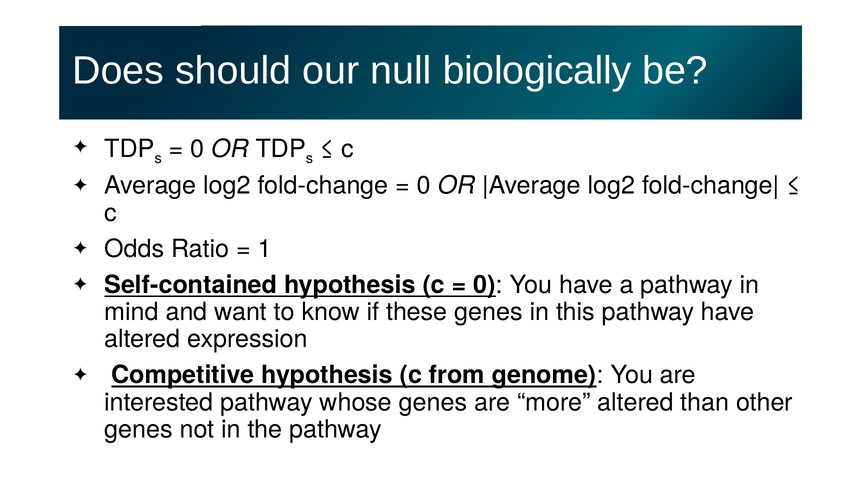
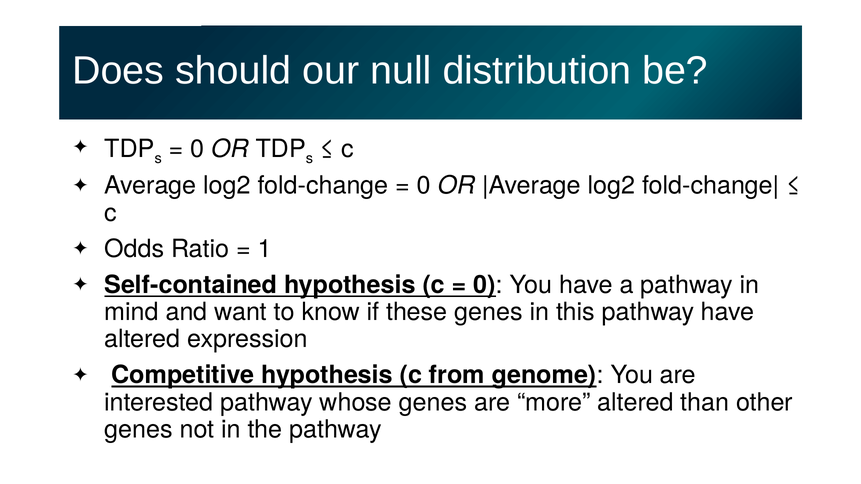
biologically: biologically -> distribution (537, 71)
